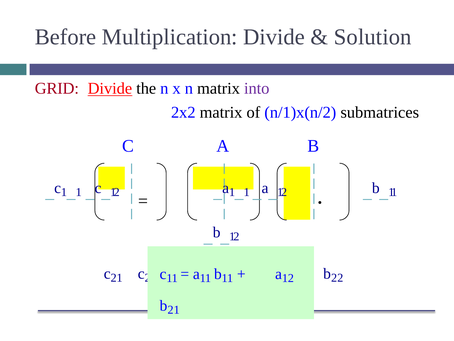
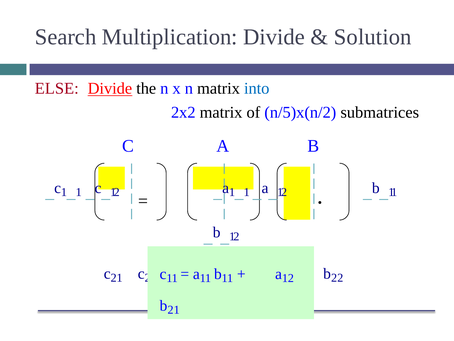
Before: Before -> Search (66, 37)
GRID: GRID -> ELSE (57, 88)
into colour: purple -> blue (257, 88)
n/1)x(n/2: n/1)x(n/2 -> n/5)x(n/2 (300, 112)
